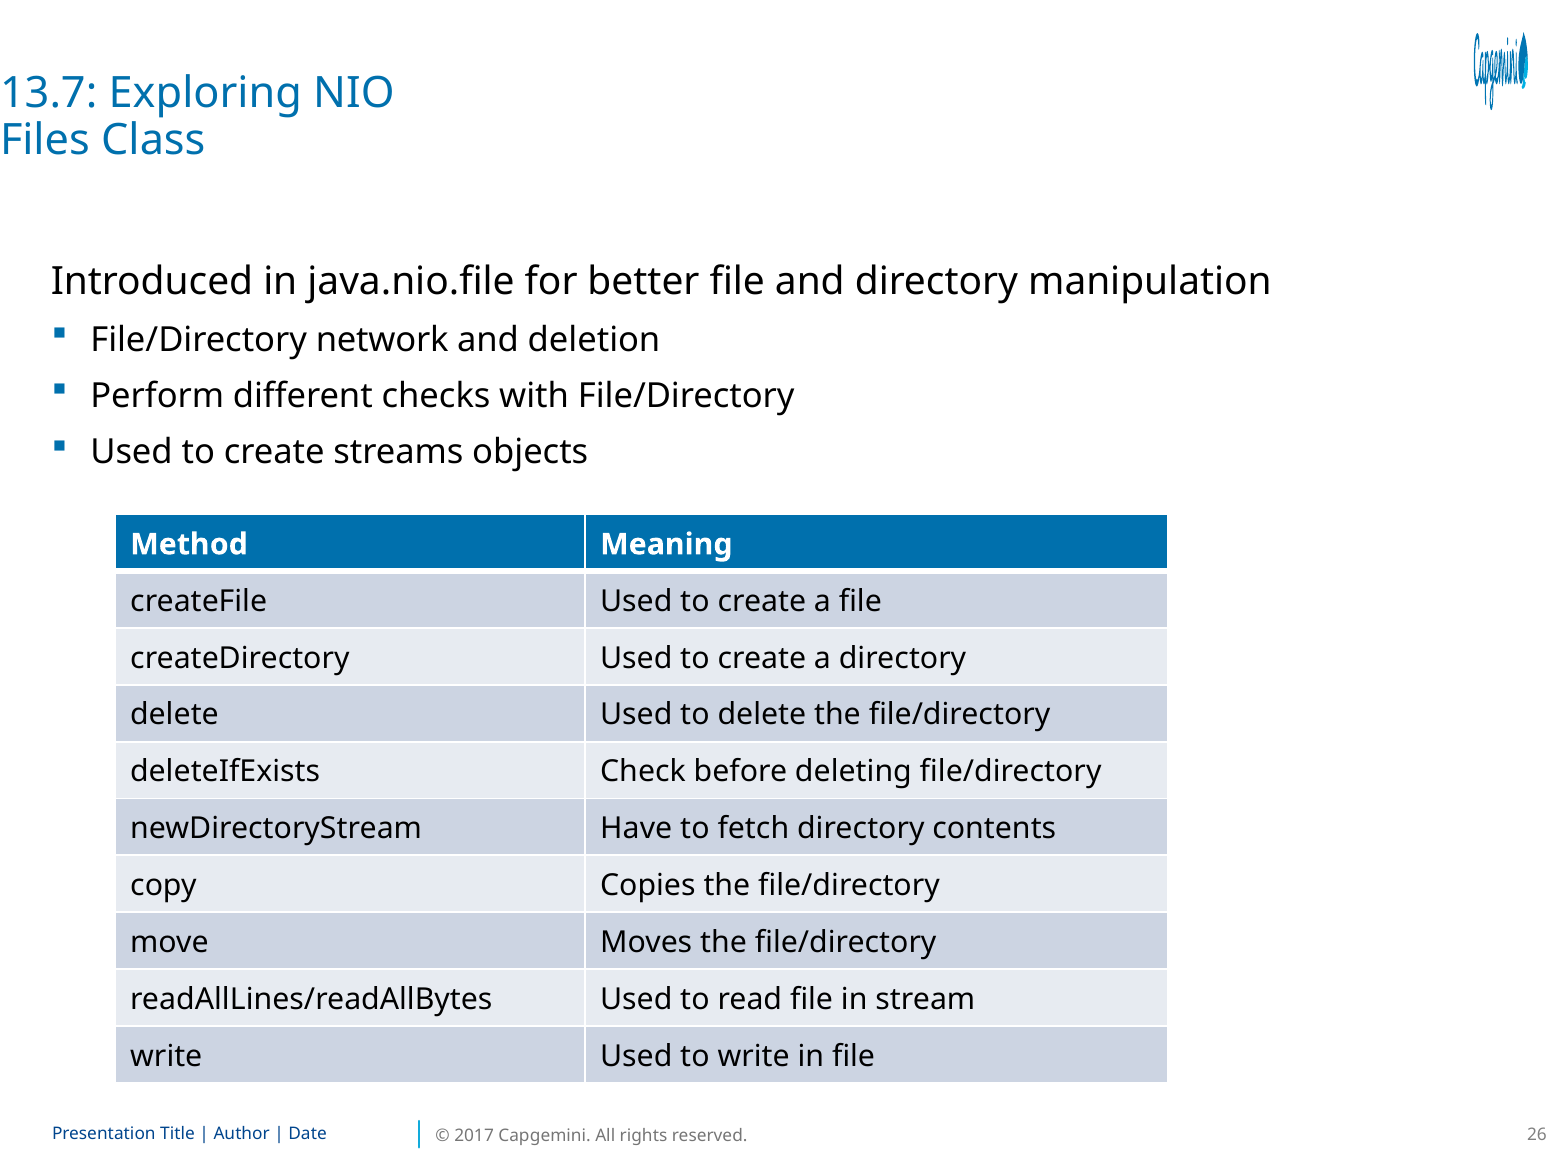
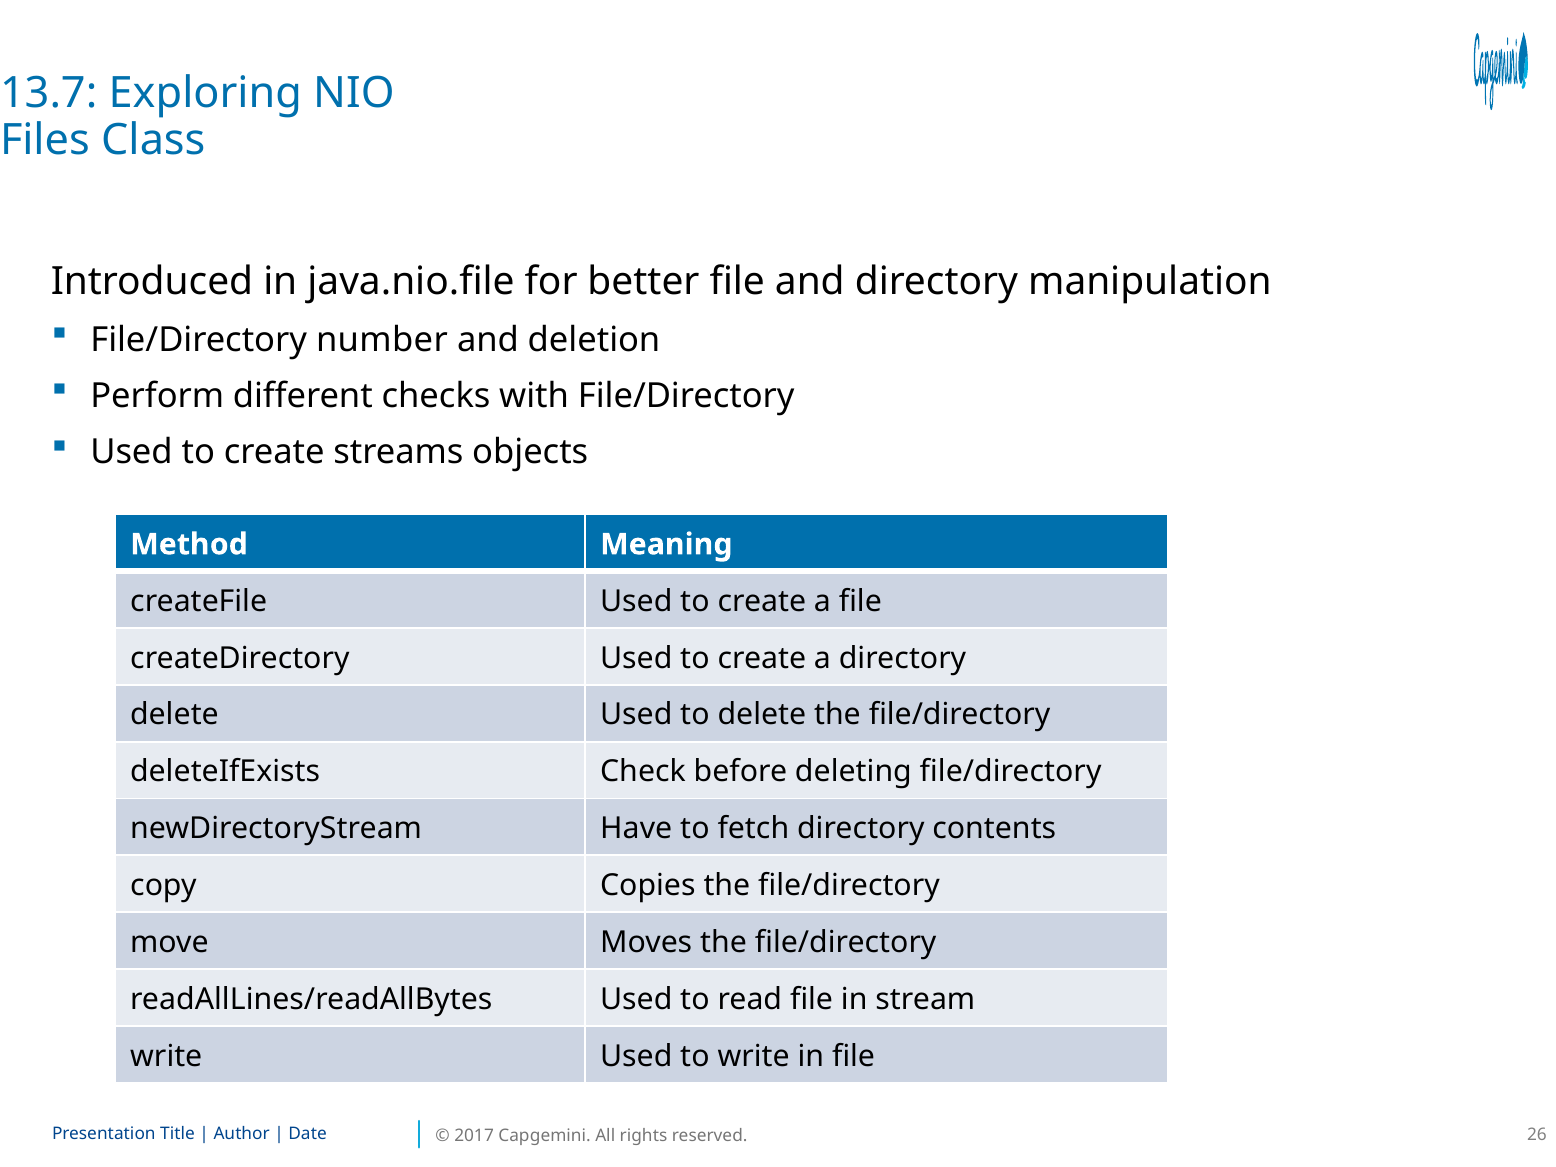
network: network -> number (382, 340)
